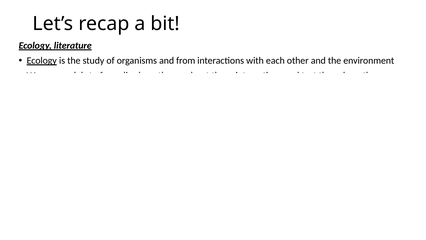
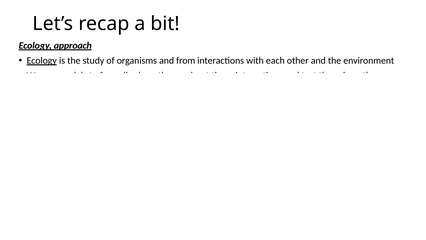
literature: literature -> approach (73, 46)
